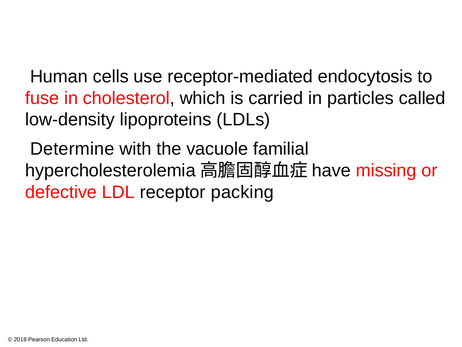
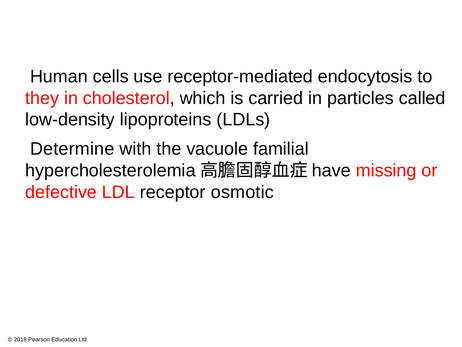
fuse: fuse -> they (42, 98)
packing: packing -> osmotic (242, 192)
